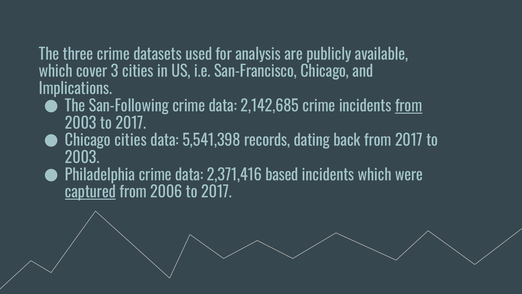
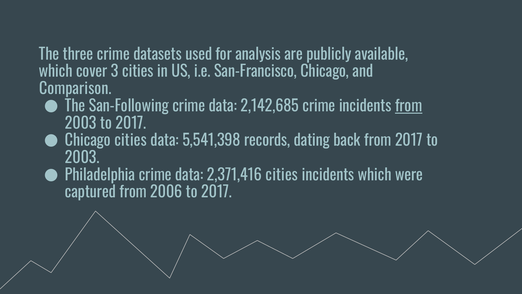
Implications: Implications -> Comparison (75, 89)
2,371,416 based: based -> cities (282, 175)
captured underline: present -> none (90, 192)
